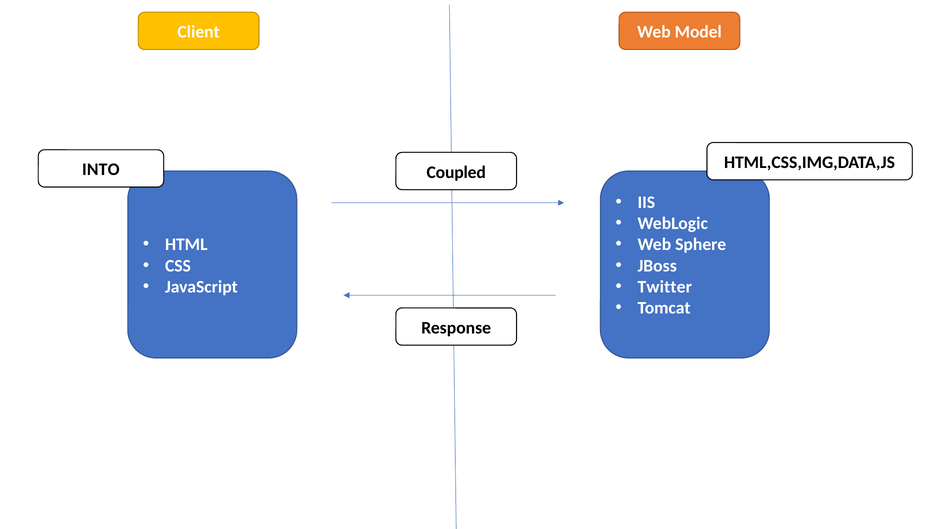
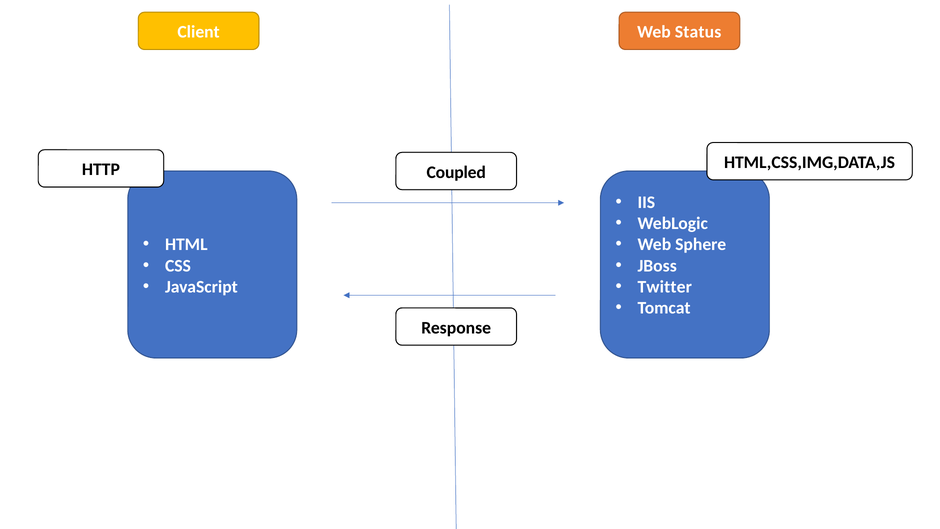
Model: Model -> Status (698, 32)
INTO: INTO -> HTTP (101, 170)
